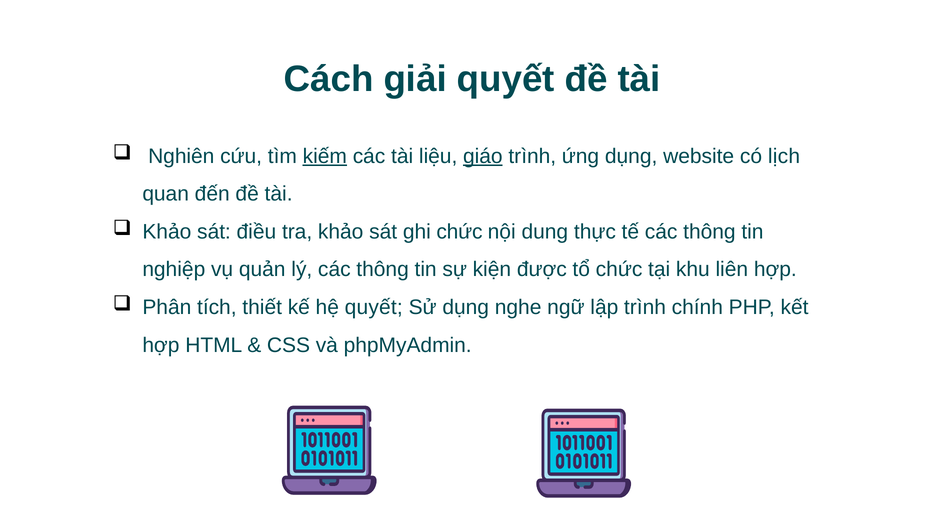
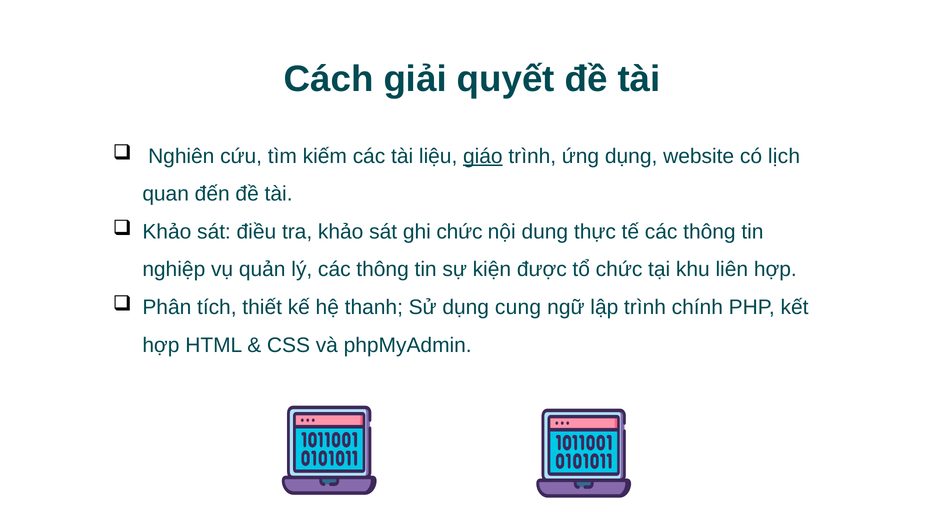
kiếm underline: present -> none (325, 156)
hệ quyết: quyết -> thanh (374, 307)
nghe: nghe -> cung (518, 307)
